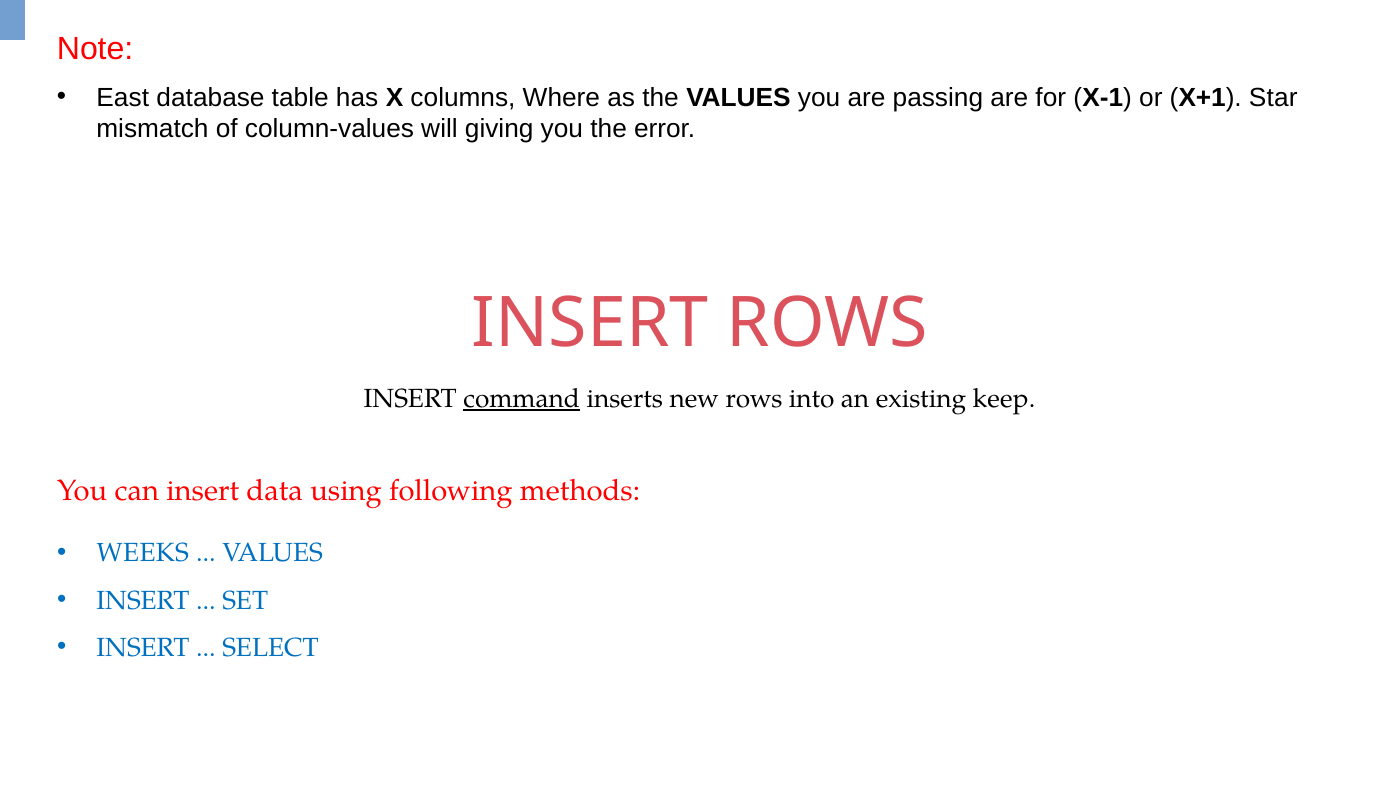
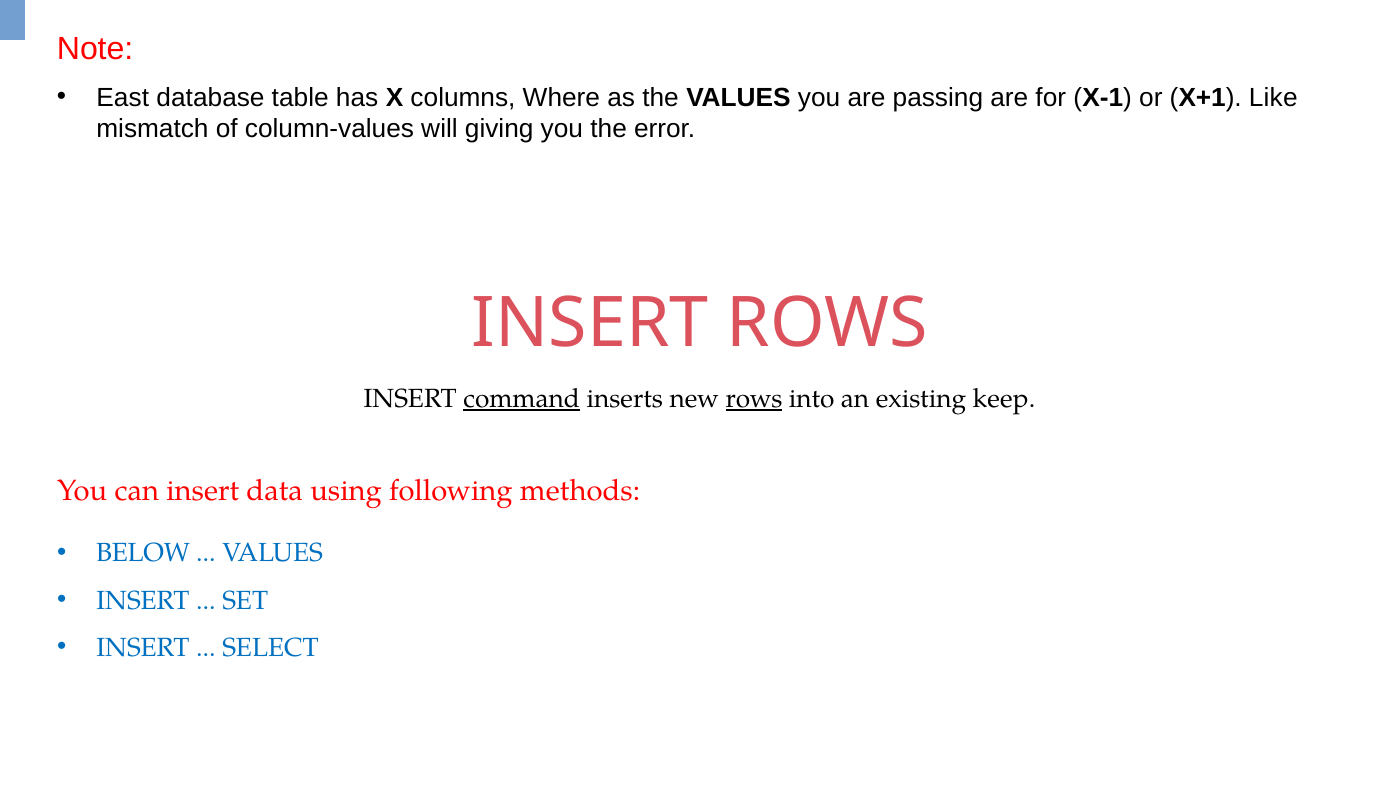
Star: Star -> Like (1273, 97)
rows underline: none -> present (754, 399)
WEEKS: WEEKS -> BELOW (143, 554)
